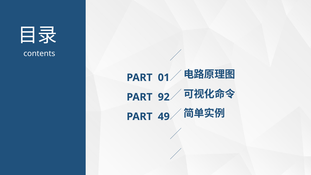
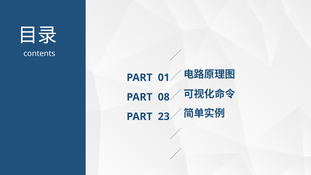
92: 92 -> 08 (164, 97)
49: 49 -> 23 (164, 117)
